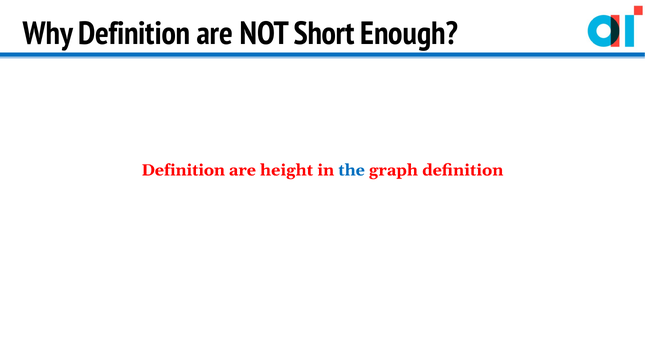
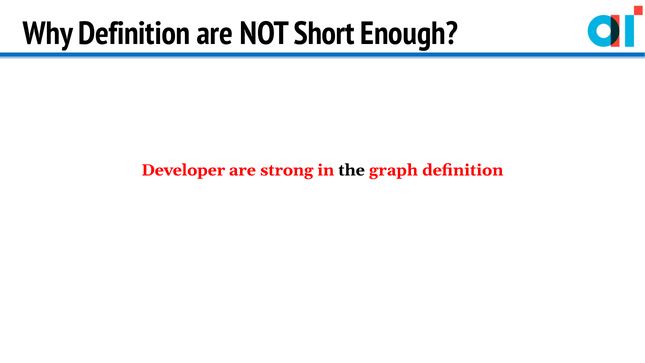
Definition: Definition -> Developer (183, 170)
height: height -> strong (287, 170)
the colour: blue -> black (352, 170)
